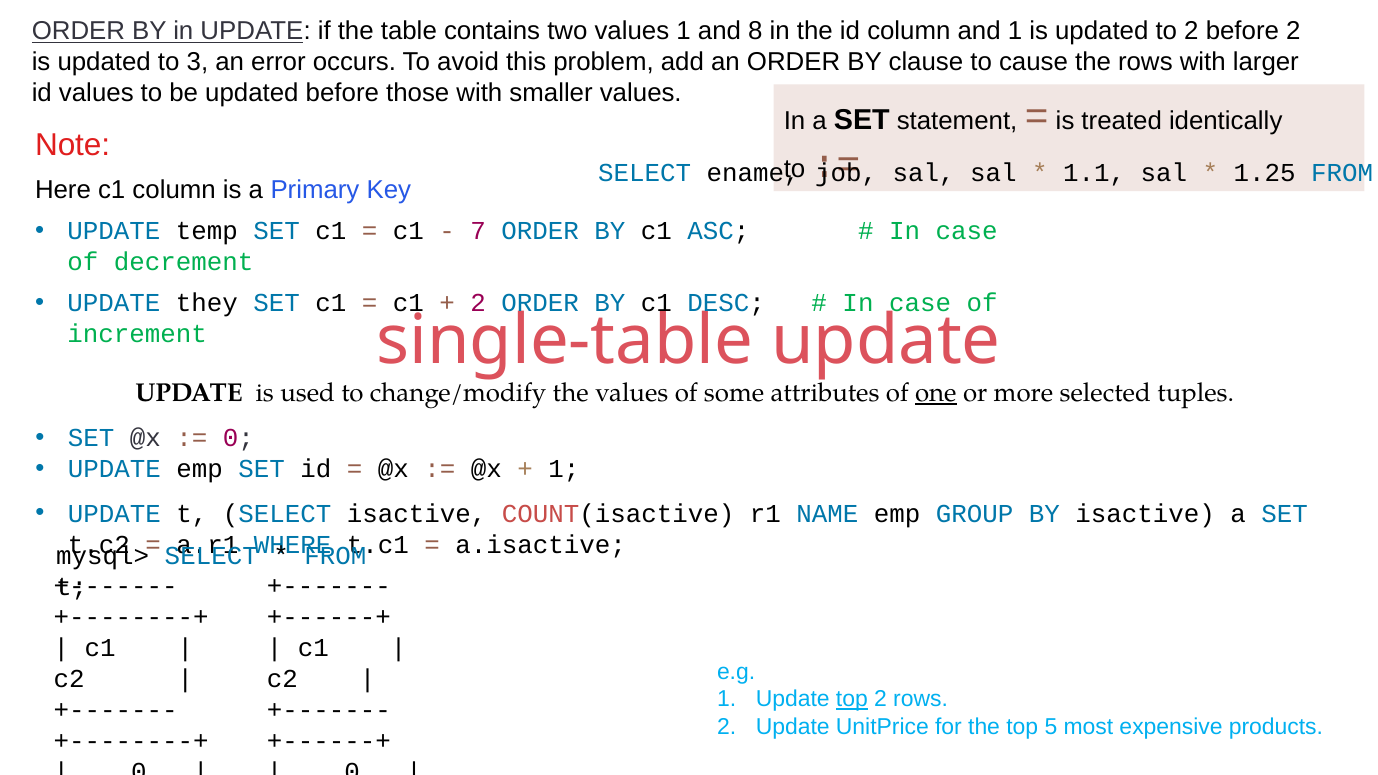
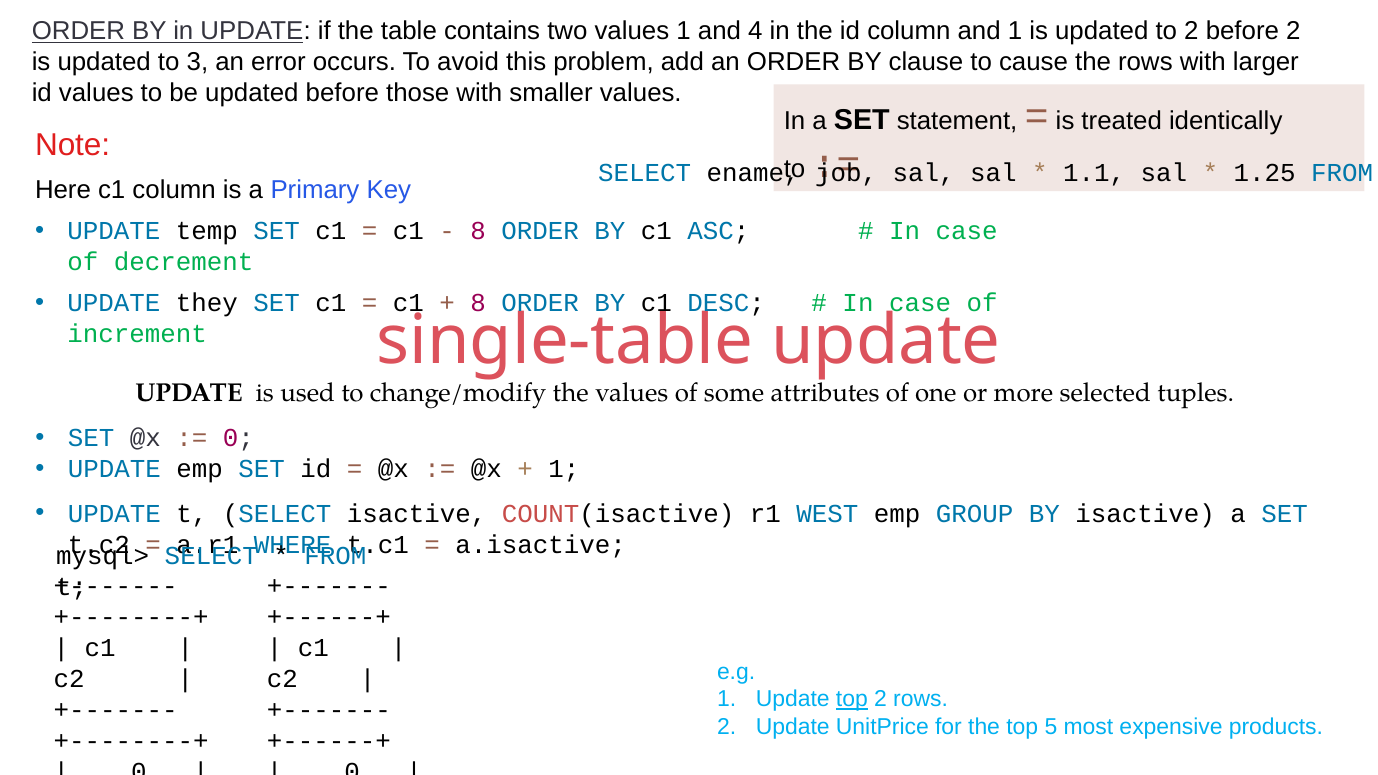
8: 8 -> 4 (755, 31)
7: 7 -> 8 (478, 231)
2: 2 -> 8 (478, 303)
one underline: present -> none (936, 393)
NAME: NAME -> WEST (827, 514)
